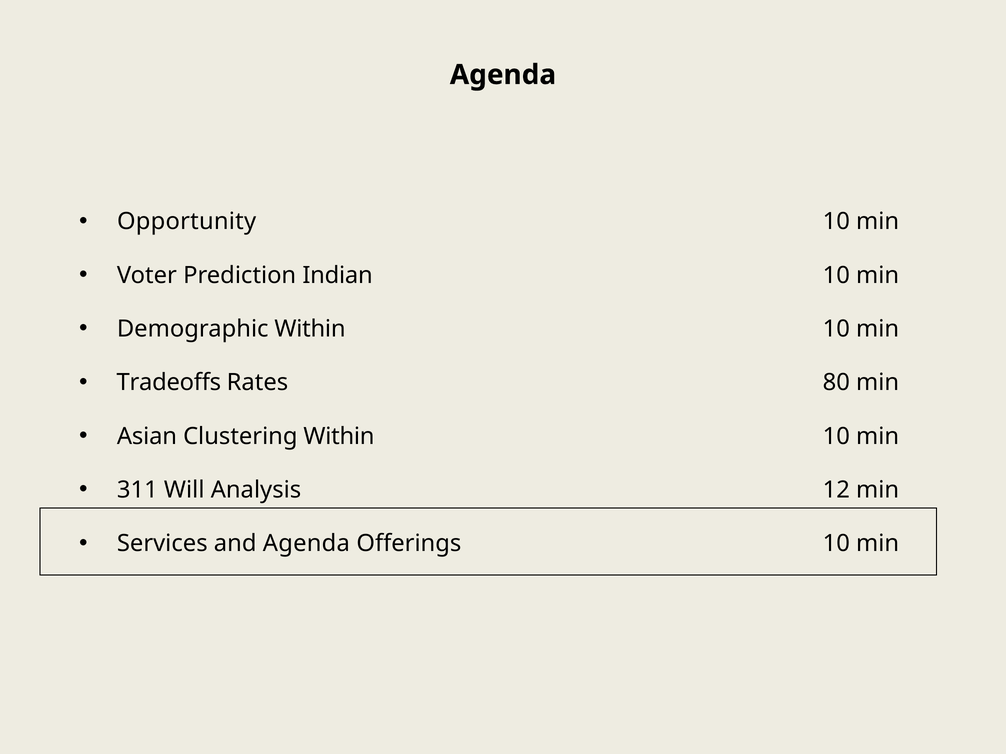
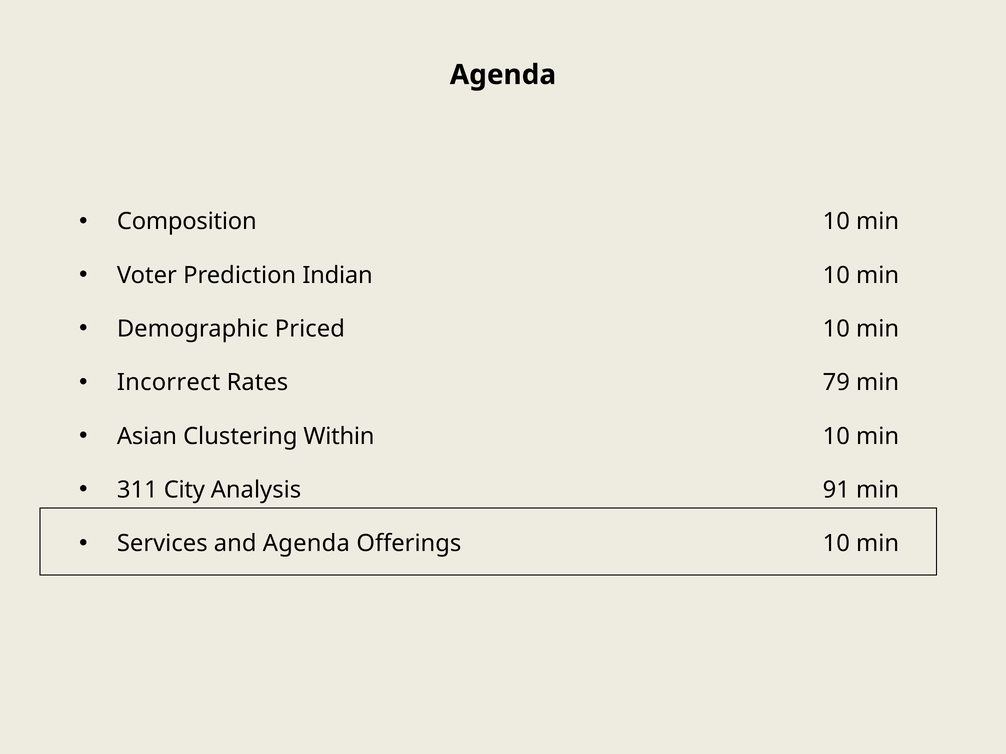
Opportunity: Opportunity -> Composition (187, 222)
Demographic Within: Within -> Priced (310, 329)
Tradeoffs: Tradeoffs -> Incorrect (169, 383)
80: 80 -> 79 (836, 383)
Will: Will -> City (184, 490)
12: 12 -> 91 (836, 490)
